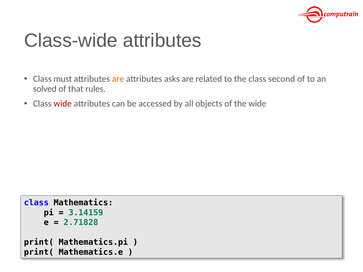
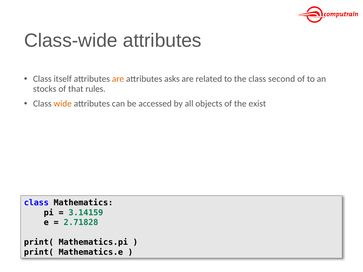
must: must -> itself (63, 79)
solved: solved -> stocks (45, 89)
wide colour: red -> orange (63, 104)
the wide: wide -> exist (257, 104)
